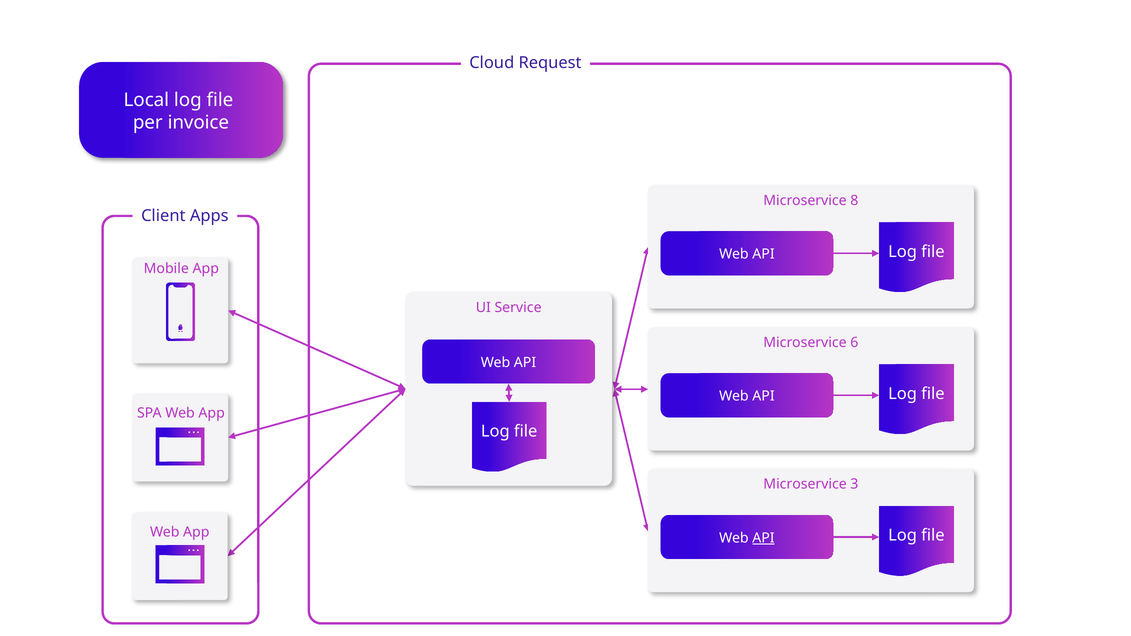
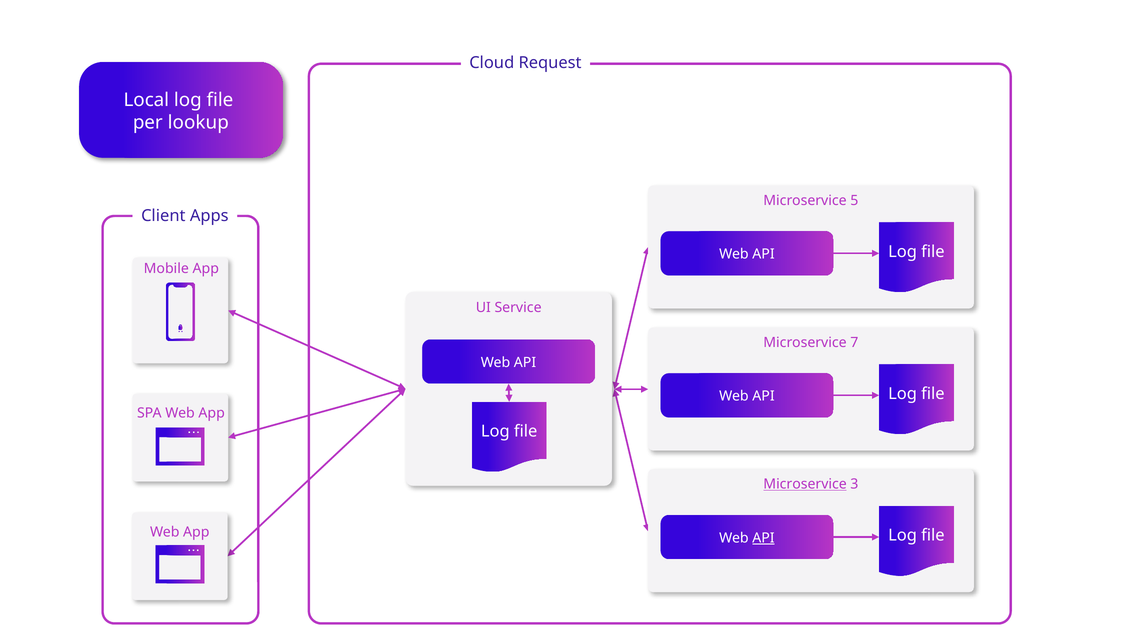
invoice: invoice -> lookup (198, 122)
8: 8 -> 5 (854, 201)
6: 6 -> 7 (854, 343)
Microservice underline: none -> present (805, 484)
